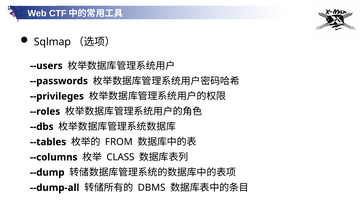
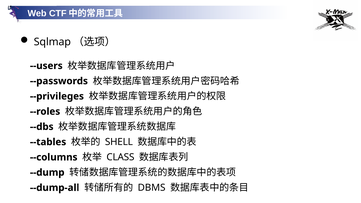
FROM: FROM -> SHELL (119, 142)
